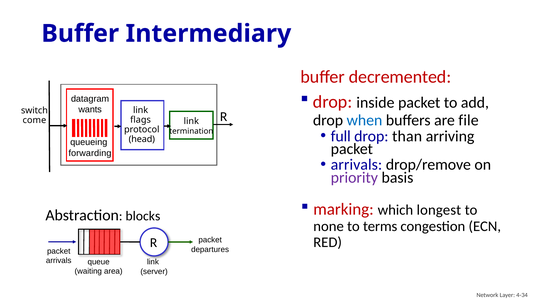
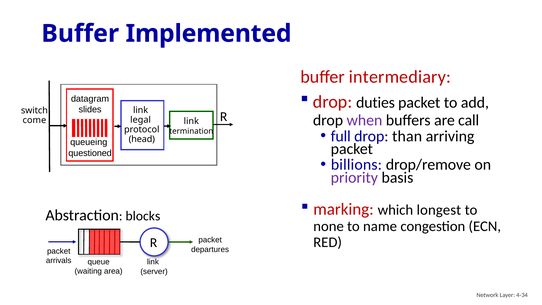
Intermediary: Intermediary -> Implemented (209, 34)
decremented: decremented -> intermediary (400, 77)
inside: inside -> duties (376, 103)
wants: wants -> slides (90, 110)
when colour: blue -> purple (364, 120)
file: file -> call (469, 120)
flags: flags -> legal (141, 120)
forwarding: forwarding -> questioned (90, 153)
arrivals: arrivals -> billions (356, 165)
terms: terms -> name (380, 226)
